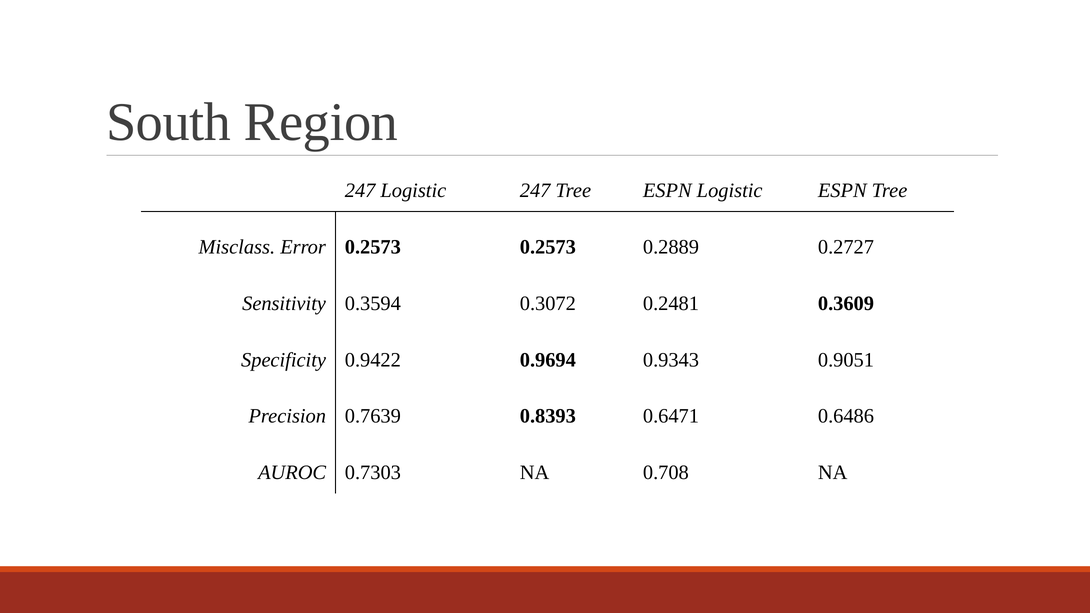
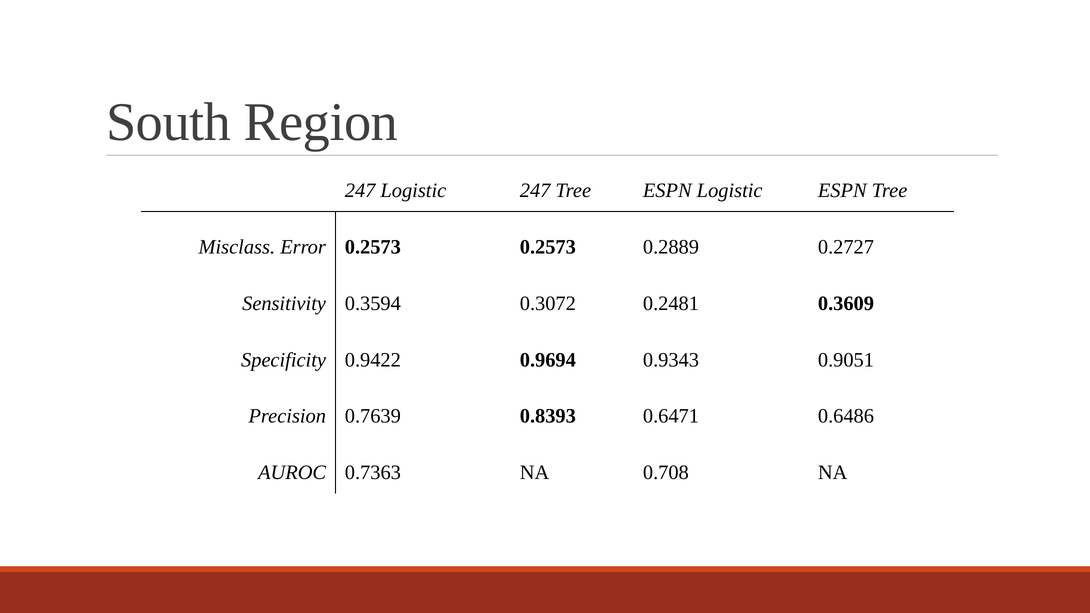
0.7303: 0.7303 -> 0.7363 (373, 473)
